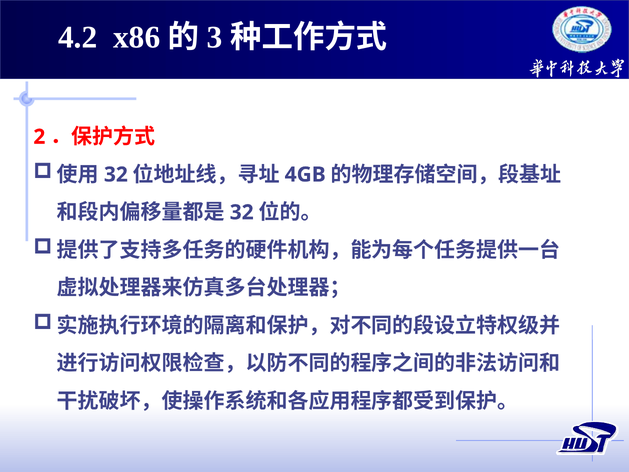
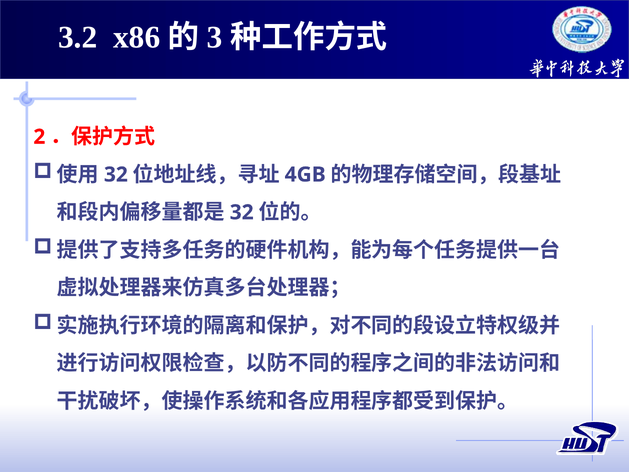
4.2: 4.2 -> 3.2 (78, 37)
